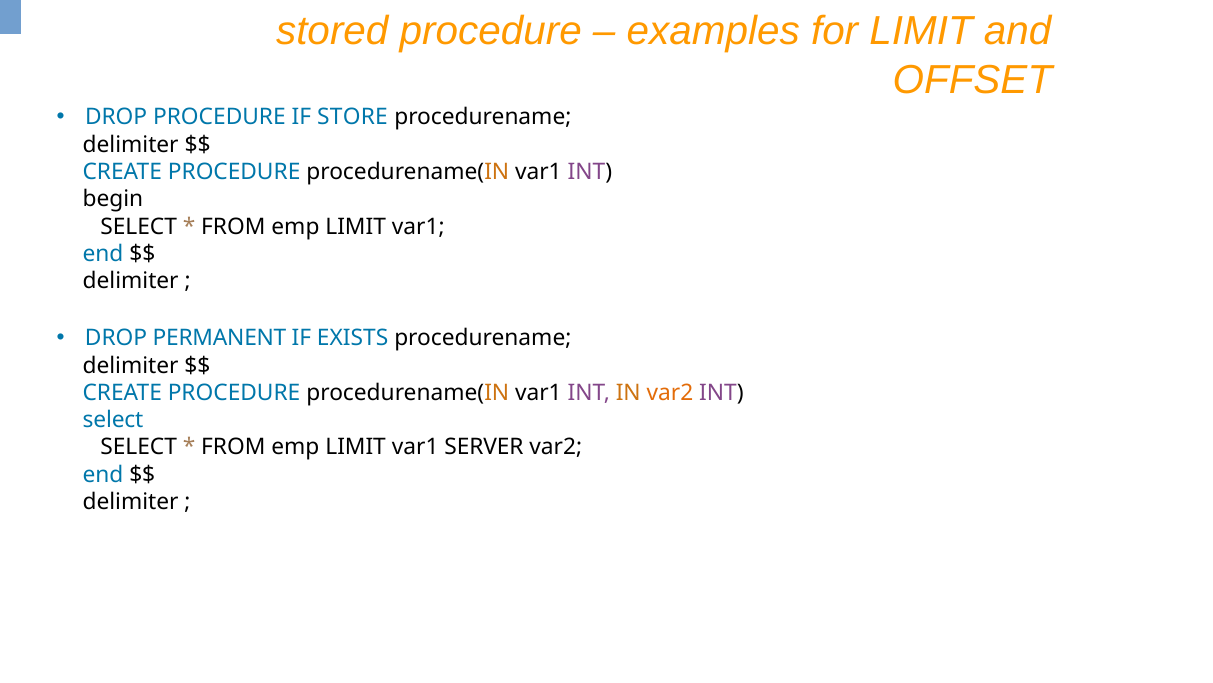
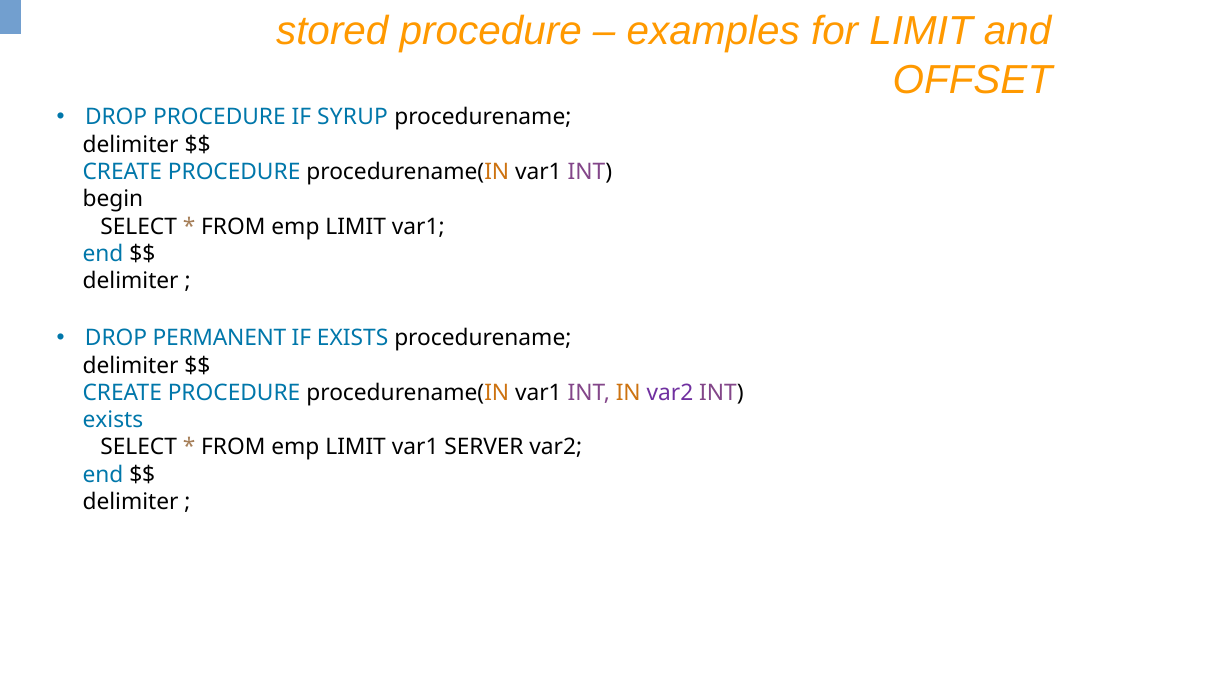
STORE: STORE -> SYRUP (353, 117)
var2 colour: orange -> purple (670, 392)
select: select -> exists (113, 420)
